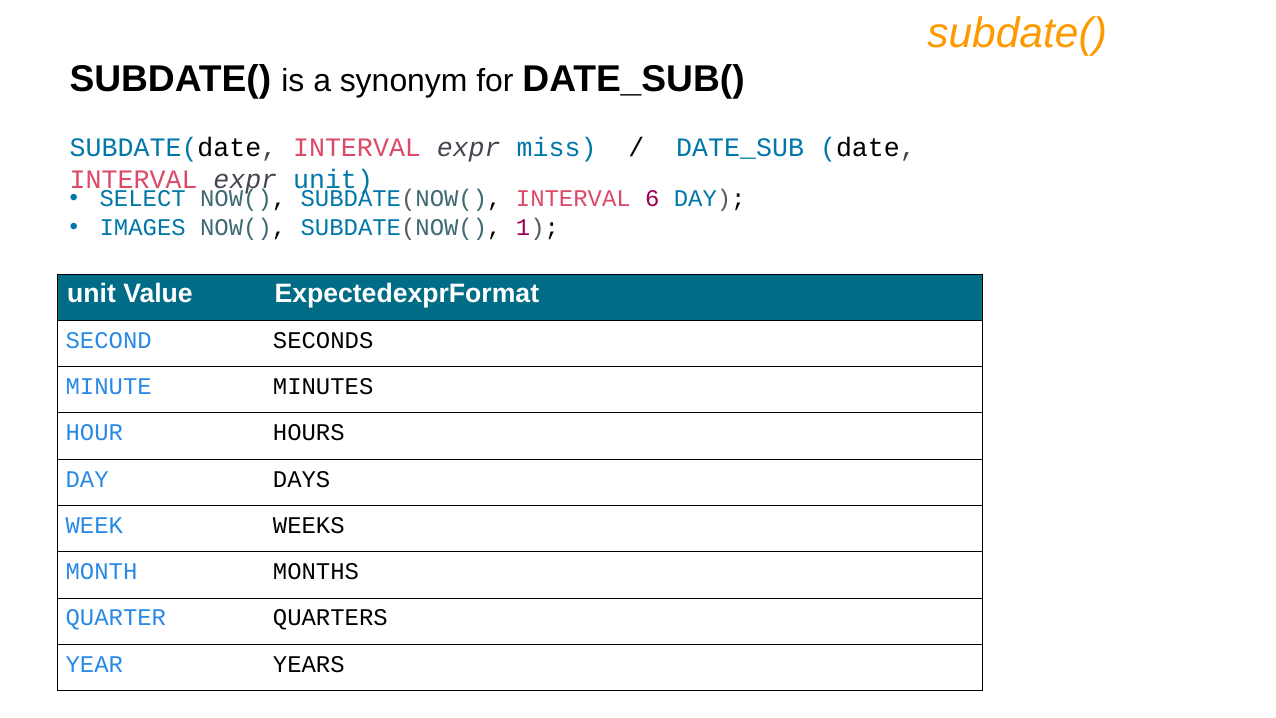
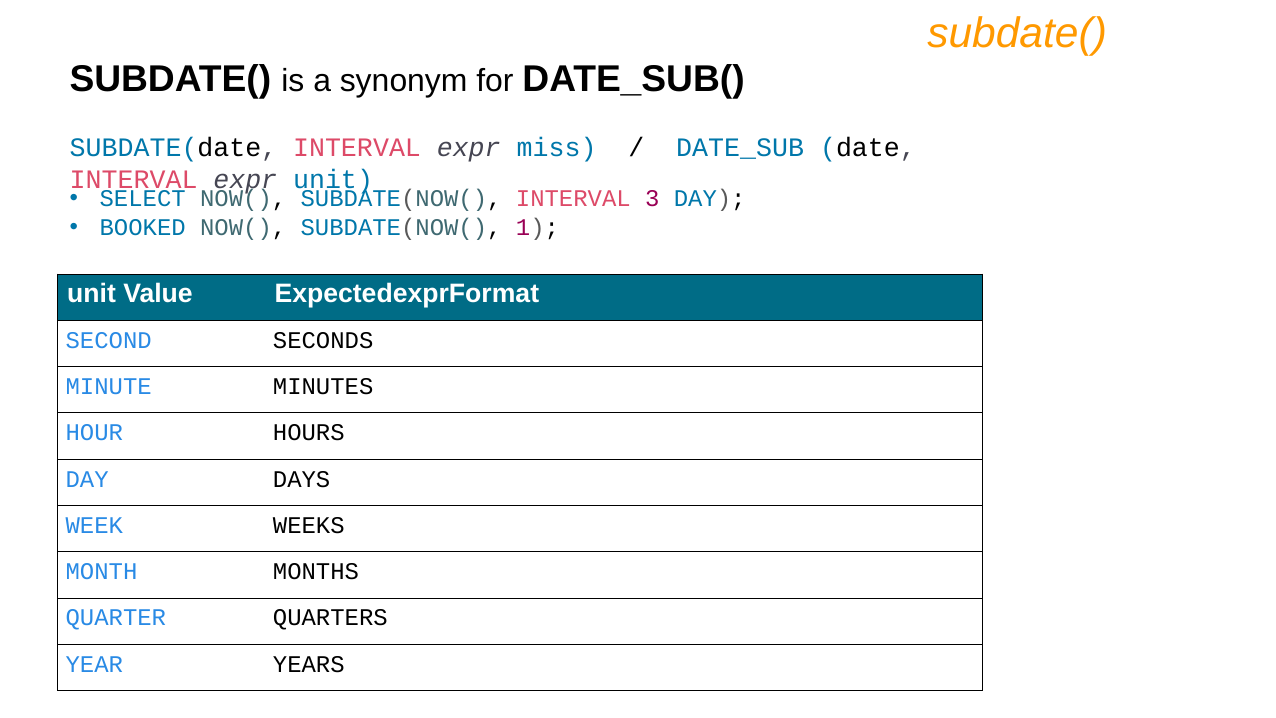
6: 6 -> 3 (652, 199)
IMAGES: IMAGES -> BOOKED (143, 227)
